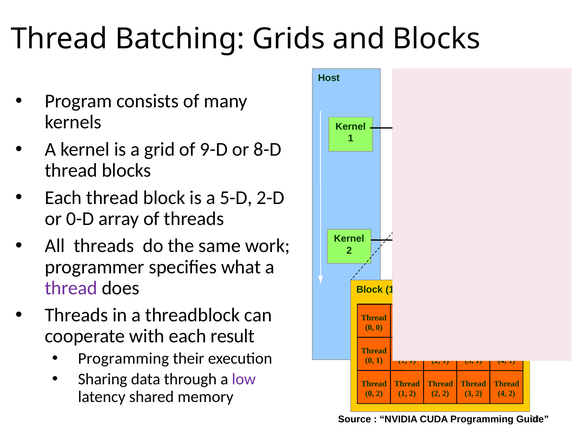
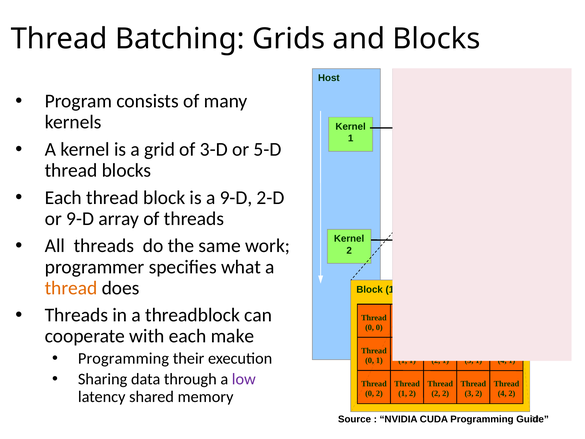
9-D: 9-D -> 3-D (214, 149)
8-D: 8-D -> 5-D (268, 149)
a 5-D: 5-D -> 9-D (236, 198)
or 0-D: 0-D -> 9-D (80, 219)
thread colour: purple -> orange (71, 288)
result: result -> make (232, 336)
